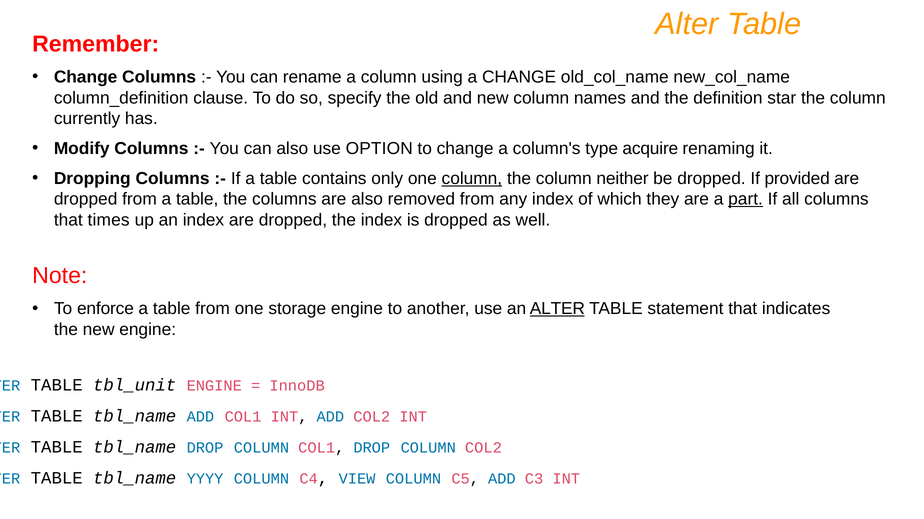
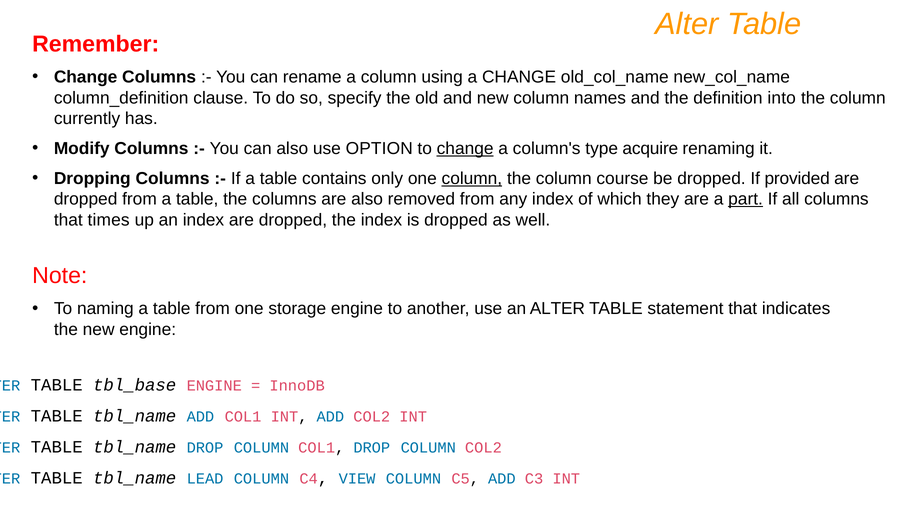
star: star -> into (782, 98)
change underline: none -> present (465, 149)
neither: neither -> course (622, 179)
enforce: enforce -> naming (105, 309)
ALTER underline: present -> none (557, 309)
tbl_unit: tbl_unit -> tbl_base (135, 385)
YYYY: YYYY -> LEAD (205, 480)
